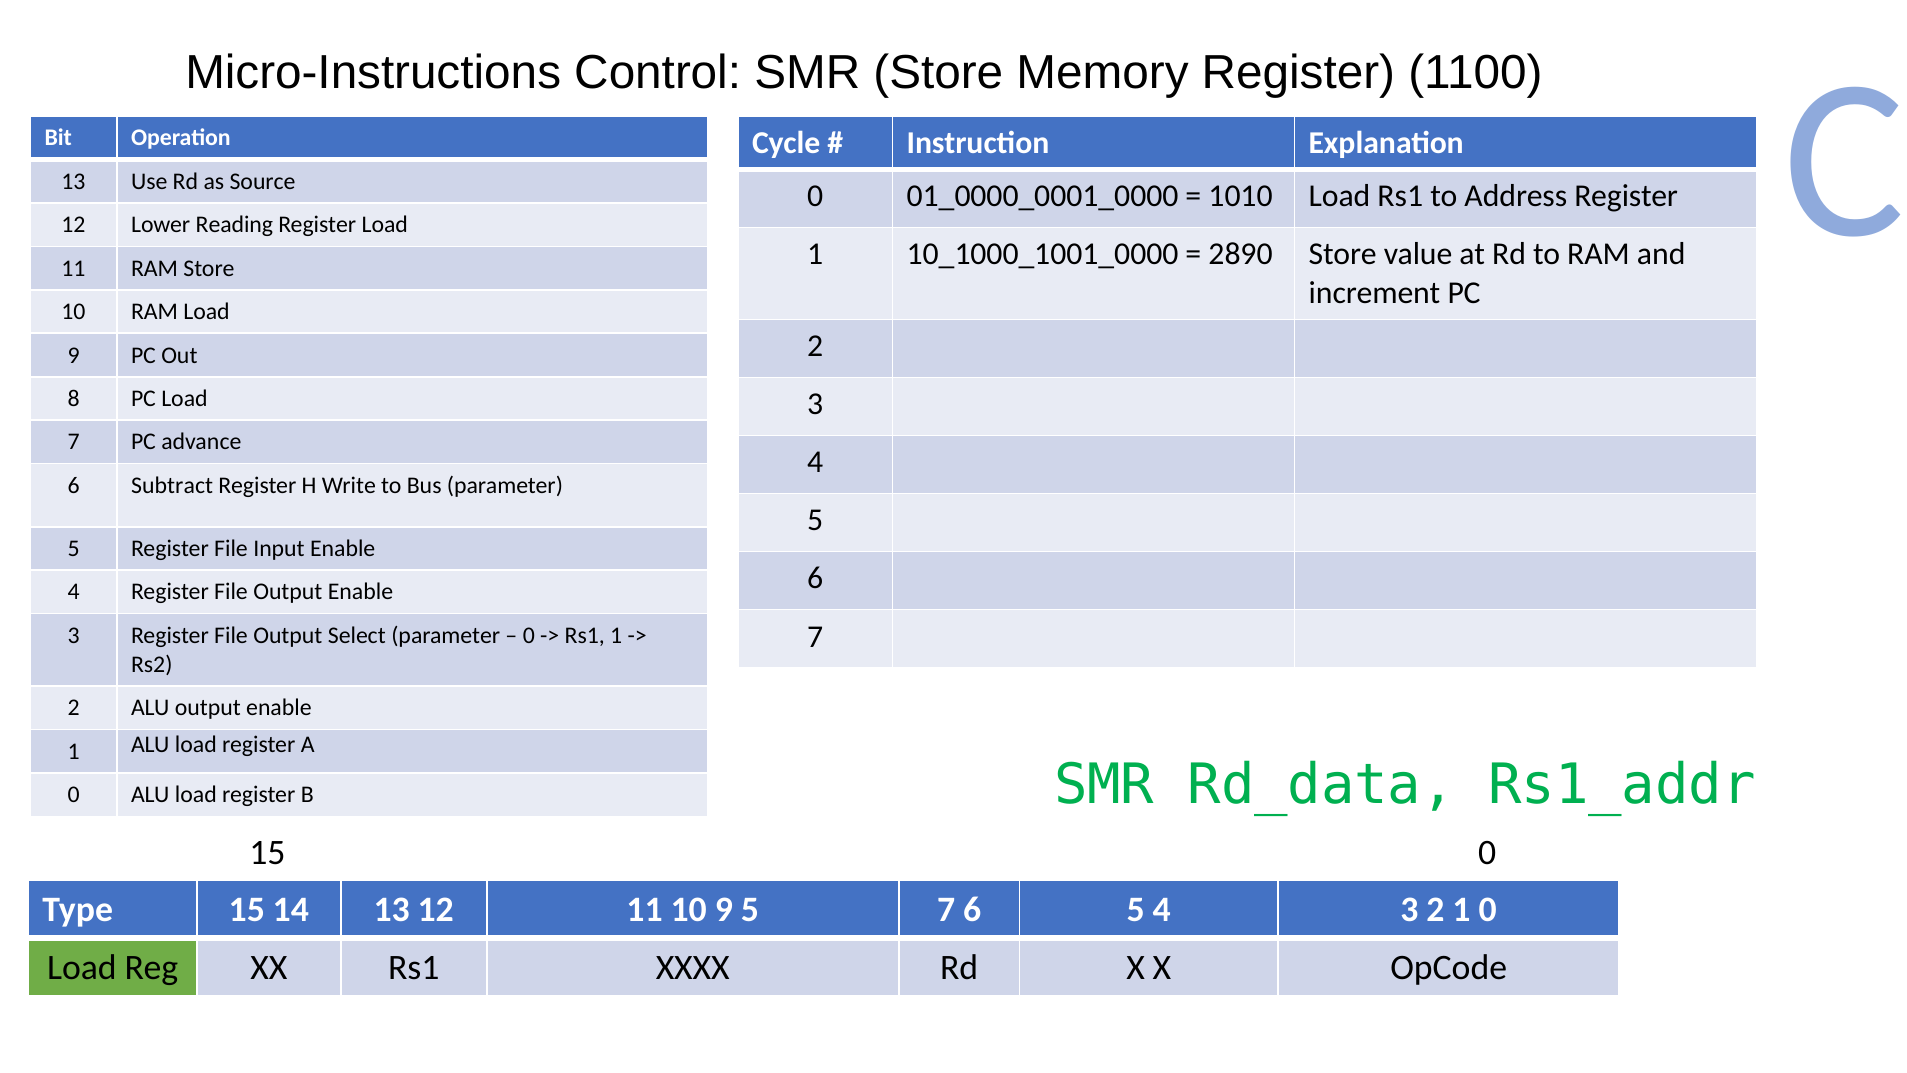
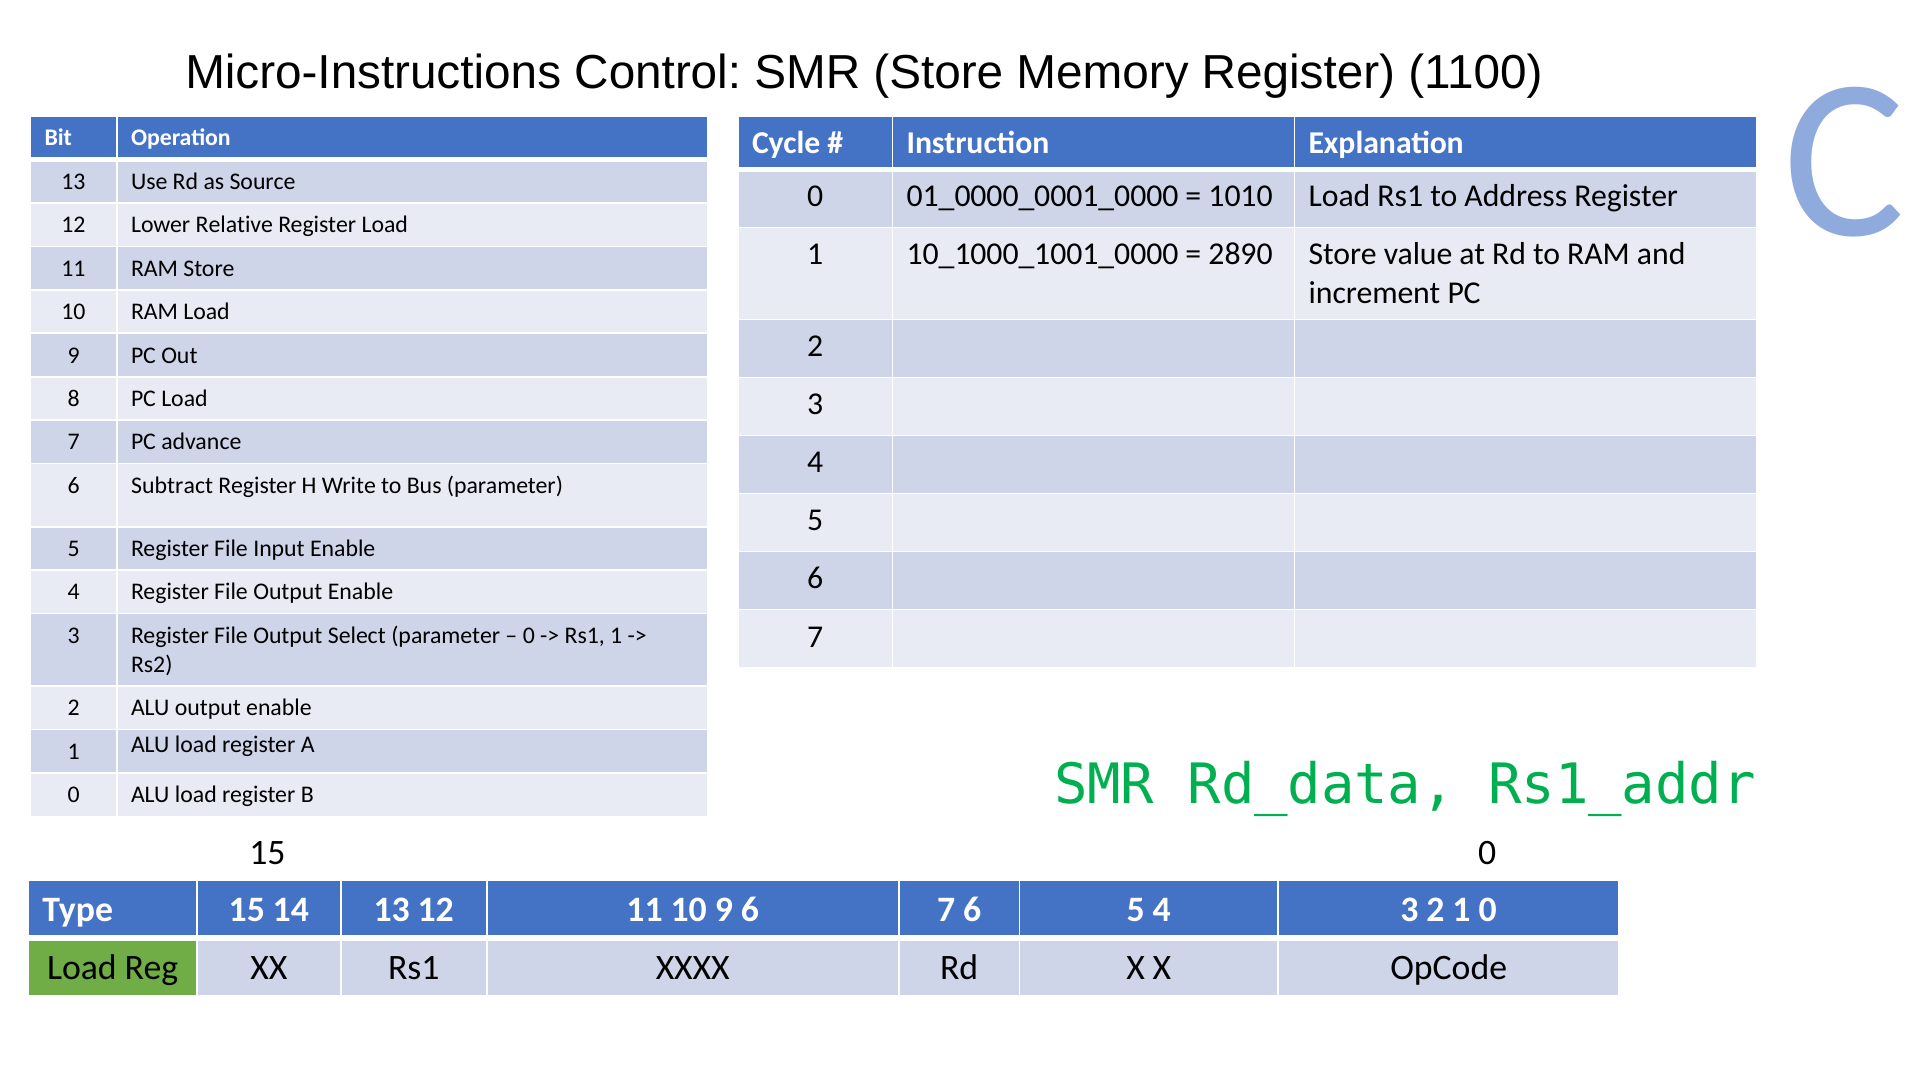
Reading: Reading -> Relative (234, 225)
9 5: 5 -> 6 (750, 909)
